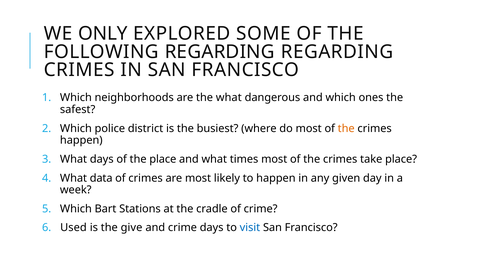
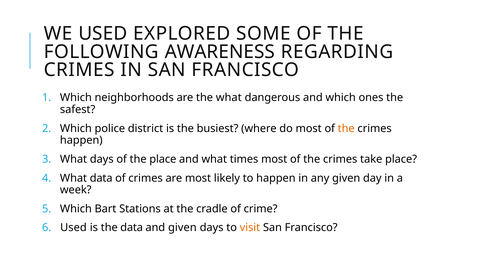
WE ONLY: ONLY -> USED (103, 33)
FOLLOWING REGARDING: REGARDING -> AWARENESS (220, 52)
the give: give -> data (132, 227)
and crime: crime -> given (182, 227)
visit colour: blue -> orange (250, 227)
